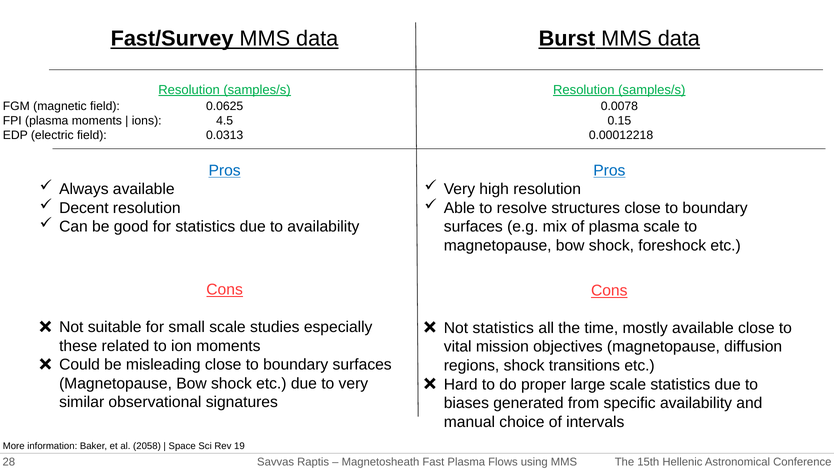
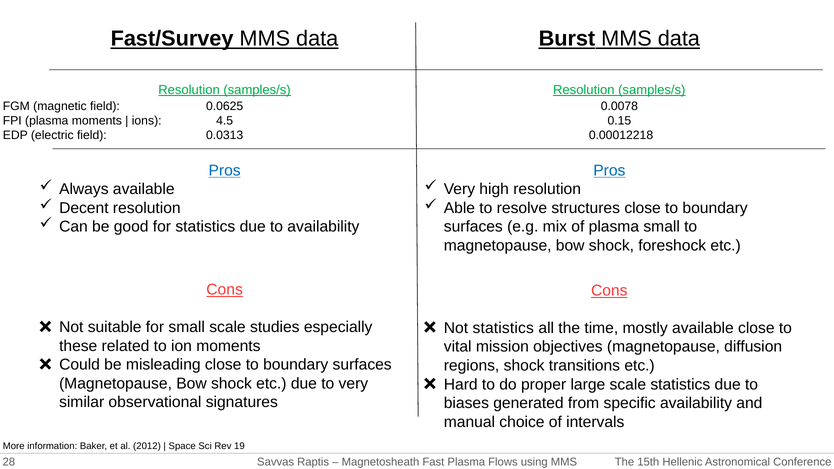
plasma scale: scale -> small (662, 227)
2058: 2058 -> 2012 (147, 446)
